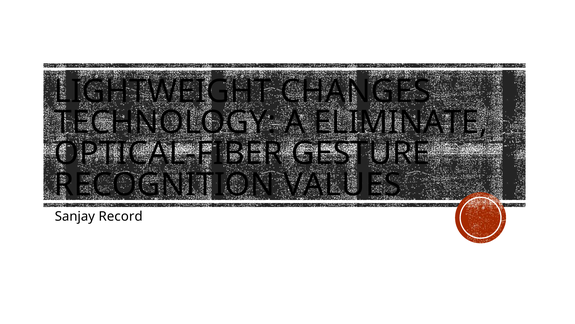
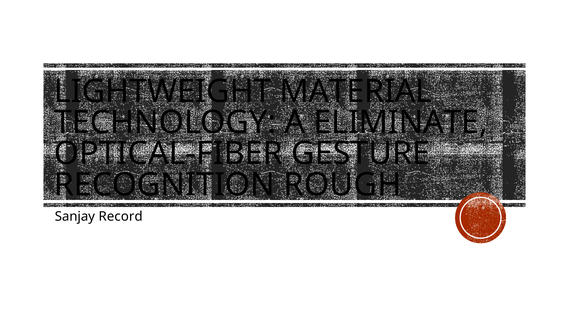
CHANGES: CHANGES -> MATERIAL (356, 91)
VALUES: VALUES -> ROUGH (343, 184)
